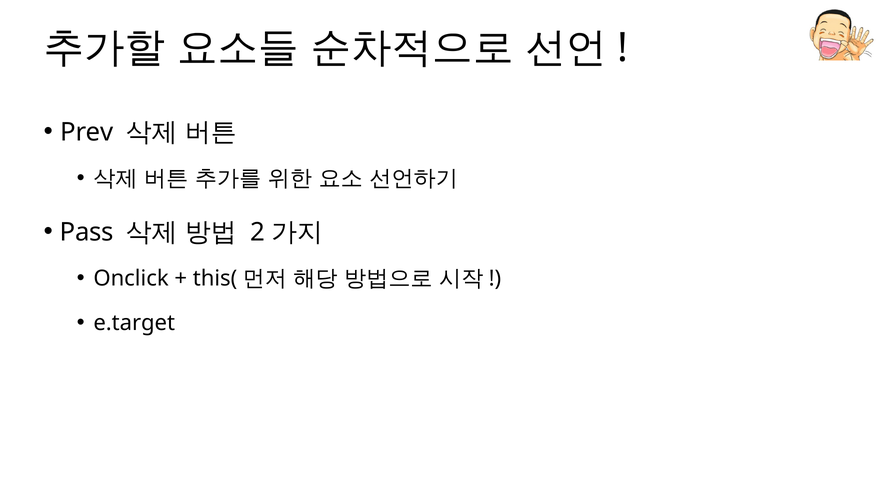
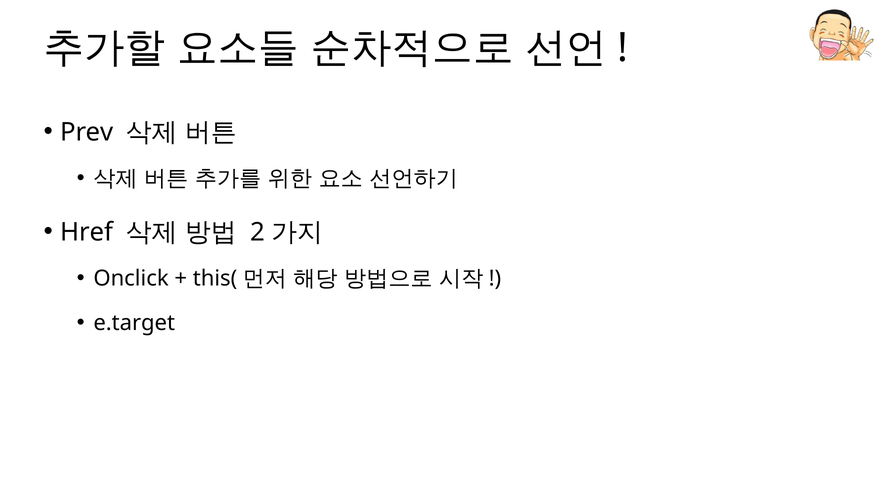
Pass: Pass -> Href (87, 232)
